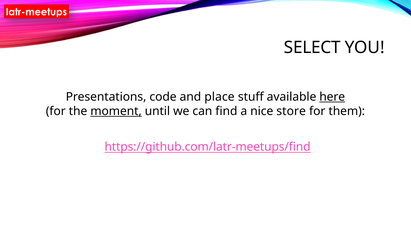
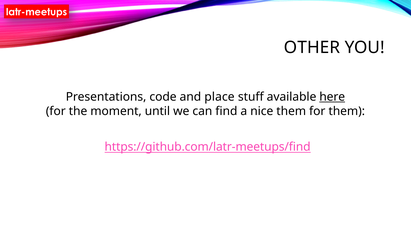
SELECT: SELECT -> OTHER (312, 47)
moment underline: present -> none (116, 111)
nice store: store -> them (291, 111)
